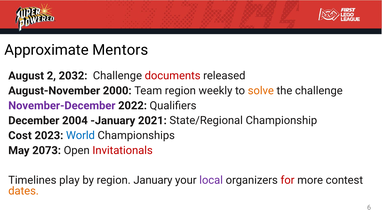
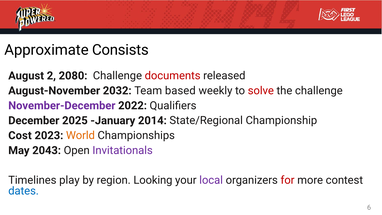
Mentors: Mentors -> Consists (120, 50)
2032: 2032 -> 2080 (73, 76)
2000: 2000 -> 2032 (117, 91)
Team region: region -> based (180, 91)
solve colour: orange -> red (261, 91)
2004: 2004 -> 2025 (75, 120)
2021: 2021 -> 2014 (152, 120)
World colour: blue -> orange (80, 135)
2073: 2073 -> 2043 (47, 150)
Invitationals colour: red -> purple (123, 150)
region January: January -> Looking (153, 180)
dates colour: orange -> blue (24, 191)
